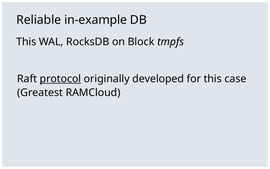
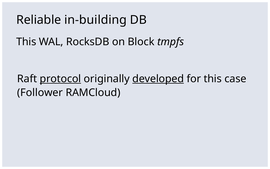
in-example: in-example -> in-building (96, 20)
developed underline: none -> present (158, 79)
Greatest: Greatest -> Follower (40, 93)
